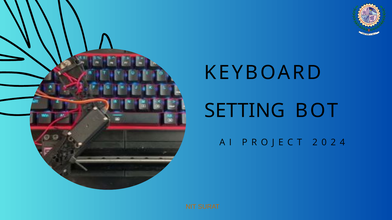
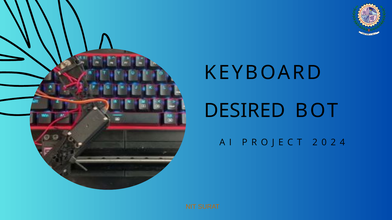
SETTING: SETTING -> DESIRED (245, 111)
